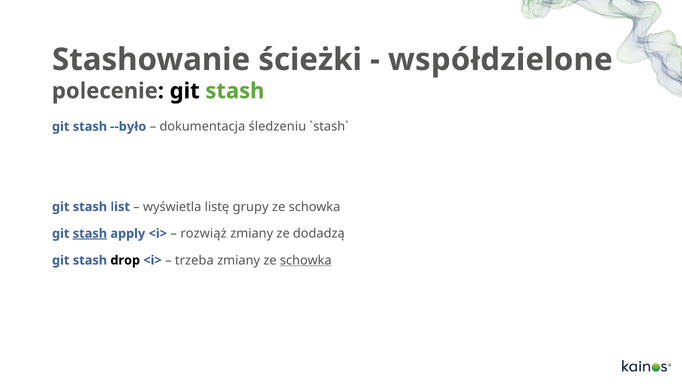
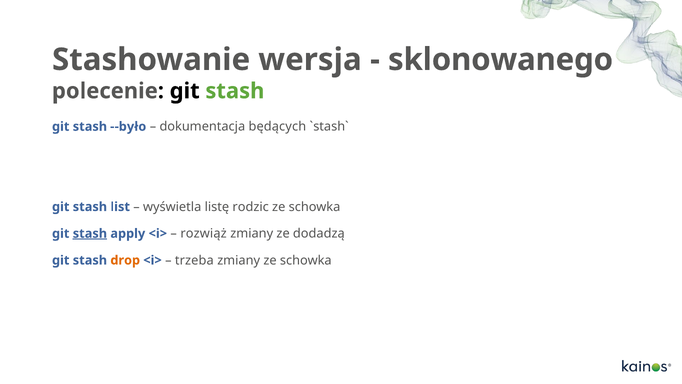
ścieżki: ścieżki -> wersja (310, 60)
współdzielone: współdzielone -> sklonowanego (501, 60)
śledzeniu: śledzeniu -> będących (277, 126)
grupy: grupy -> rodzic (251, 207)
drop colour: black -> orange (125, 260)
schowka underline: present -> none (306, 260)
